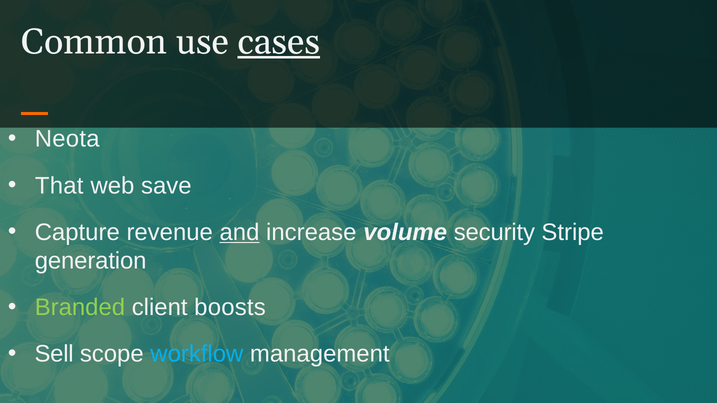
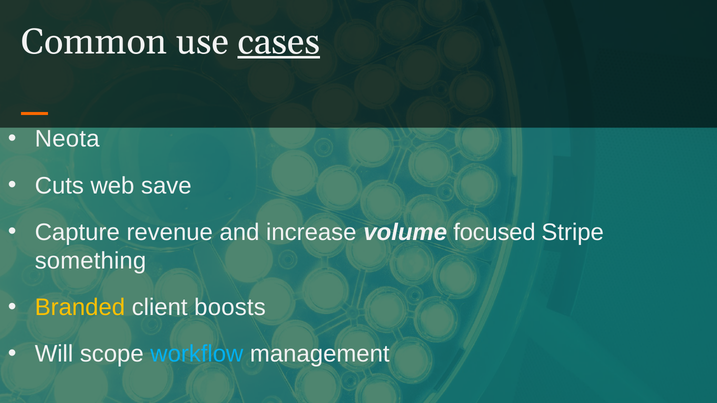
That: That -> Cuts (59, 186)
and underline: present -> none (240, 232)
security: security -> focused (494, 232)
generation: generation -> something (90, 261)
Branded colour: light green -> yellow (80, 308)
Sell: Sell -> Will (54, 354)
